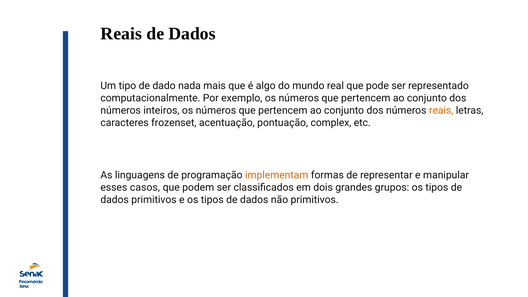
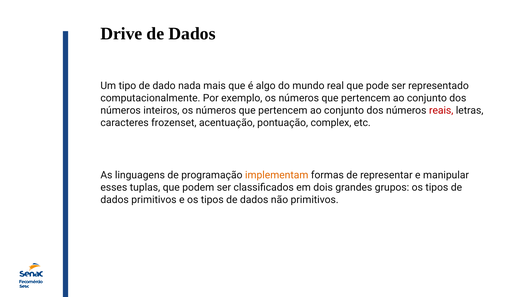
Reais: Reais -> Drive (121, 34)
reais colour: orange -> red (441, 111)
casos: casos -> tuplas (145, 187)
